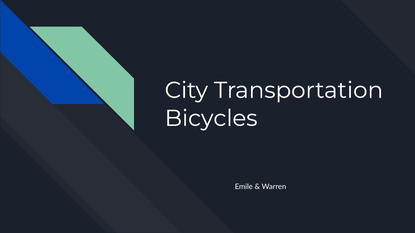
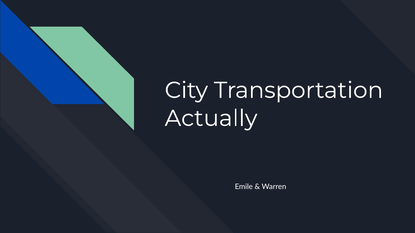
Bicycles: Bicycles -> Actually (211, 119)
